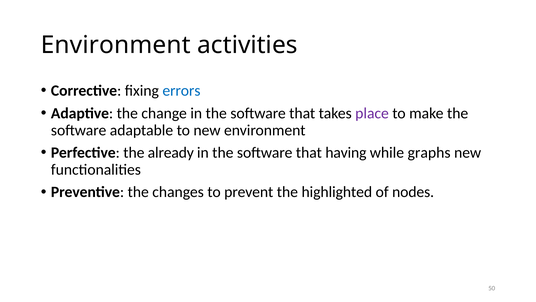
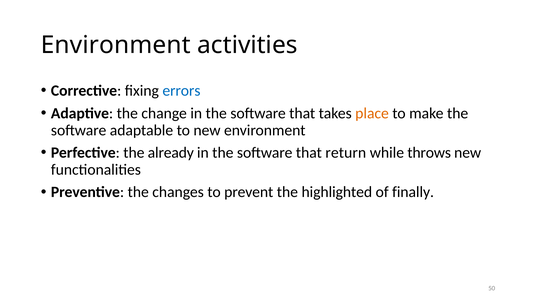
place colour: purple -> orange (372, 113)
having: having -> return (346, 152)
graphs: graphs -> throws (429, 152)
nodes: nodes -> finally (413, 192)
